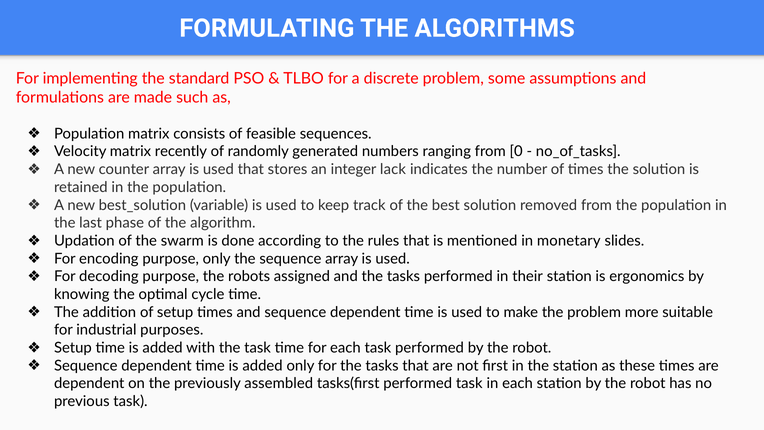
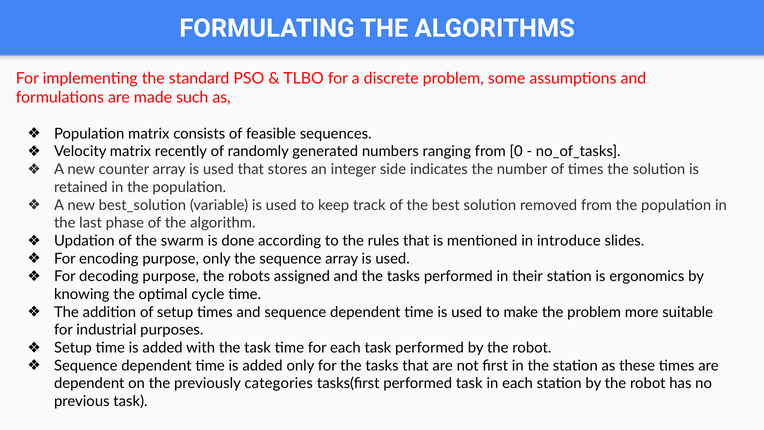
lack: lack -> side (393, 169)
monetary: monetary -> introduce (569, 241)
assembled: assembled -> categories (279, 383)
